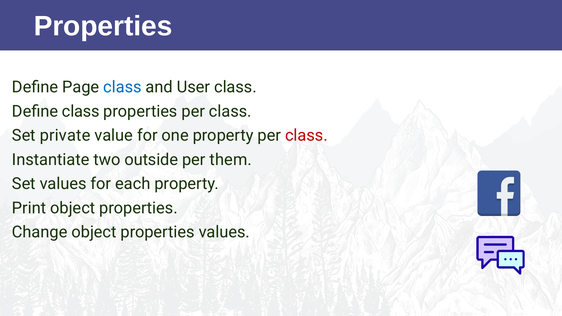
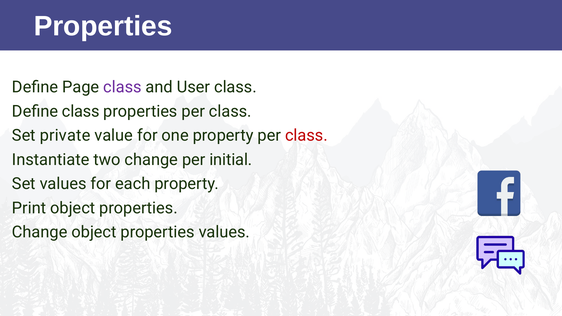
class colour: blue -> purple (122, 87)
two outside: outside -> change (151, 160)
them: them -> initial (231, 160)
